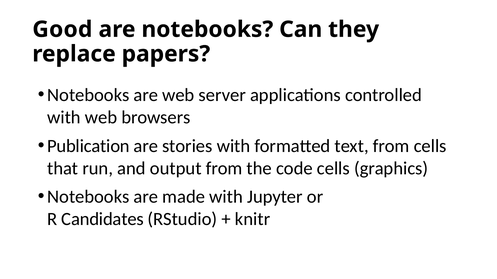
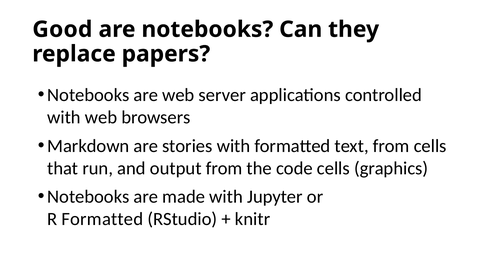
Publication: Publication -> Markdown (88, 146)
R Candidates: Candidates -> Formatted (102, 220)
